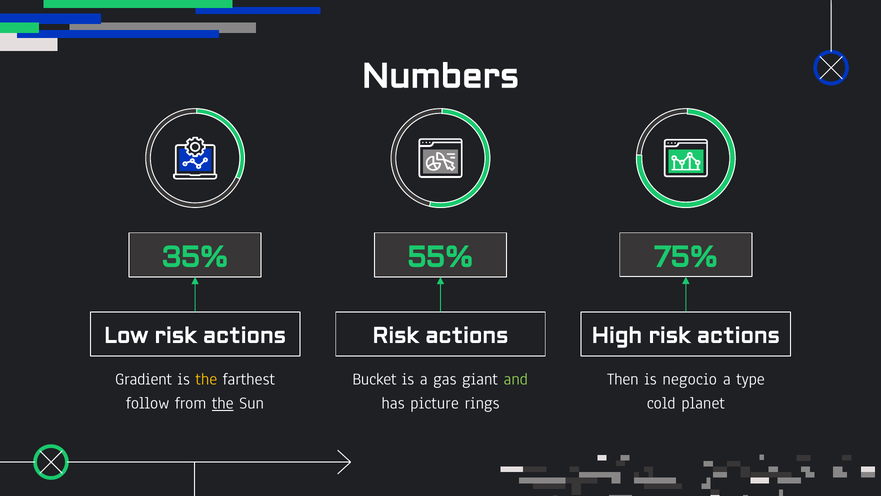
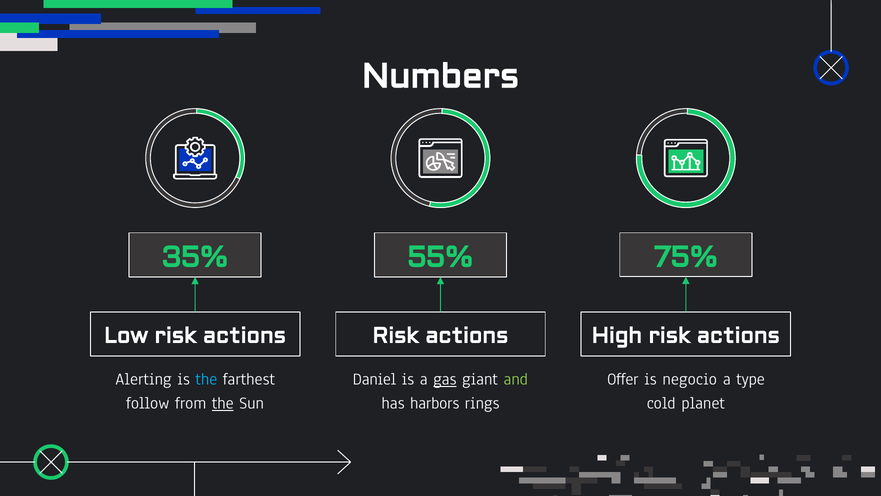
Gradient: Gradient -> Alerting (143, 379)
the colour: yellow -> light blue (206, 379)
Bucket: Bucket -> Daniel (374, 379)
gas underline: none -> present (445, 379)
Then: Then -> Offer (623, 379)
picture: picture -> harbors (435, 403)
